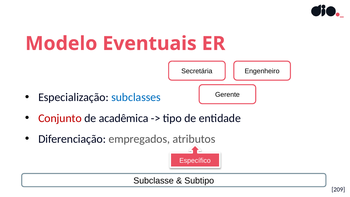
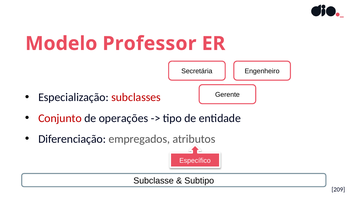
Eventuais: Eventuais -> Professor (149, 44)
subclasses colour: blue -> red (136, 97)
acadêmica: acadêmica -> operações (124, 118)
